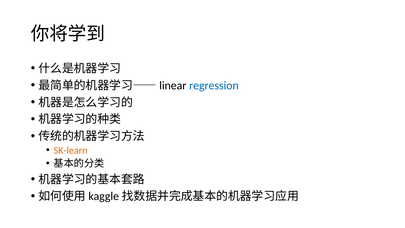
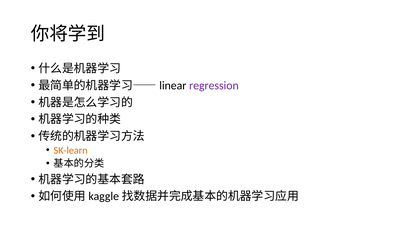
regression colour: blue -> purple (214, 85)
